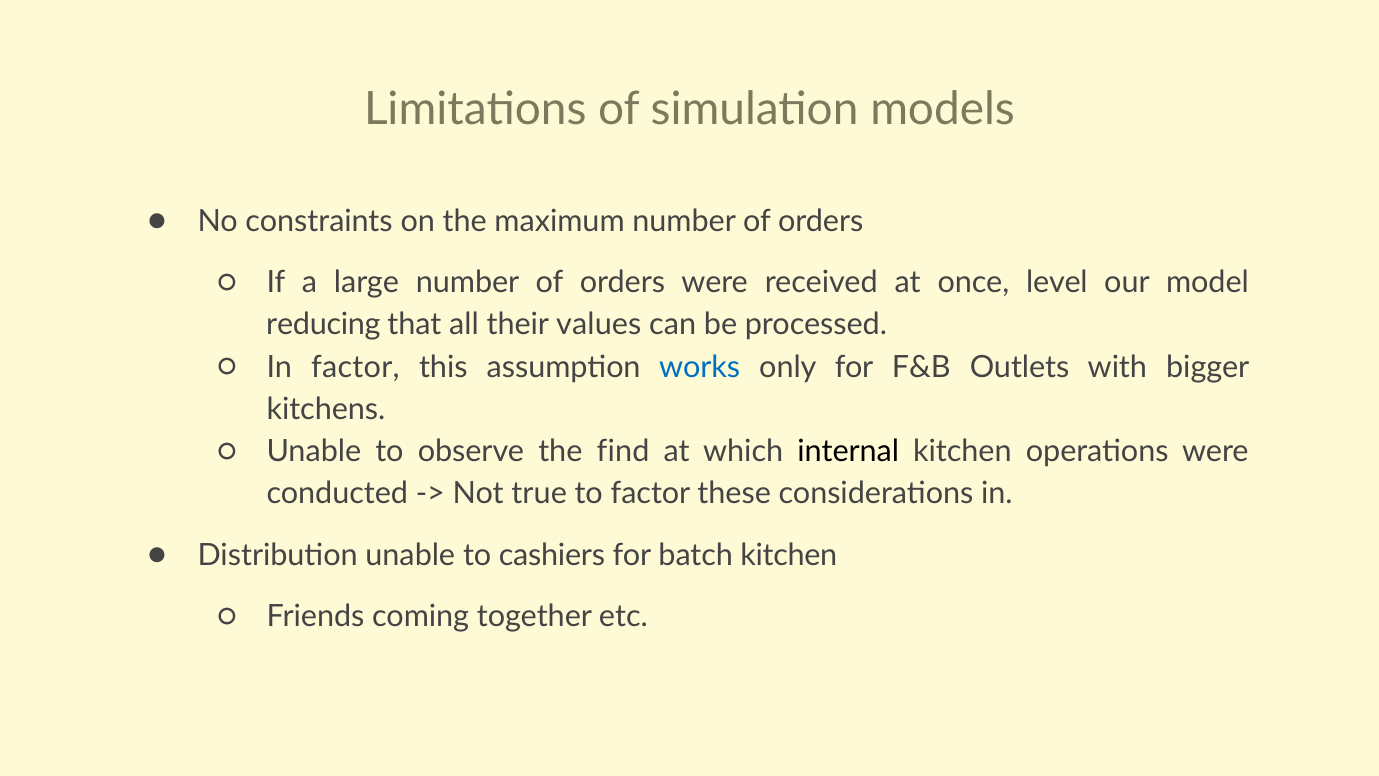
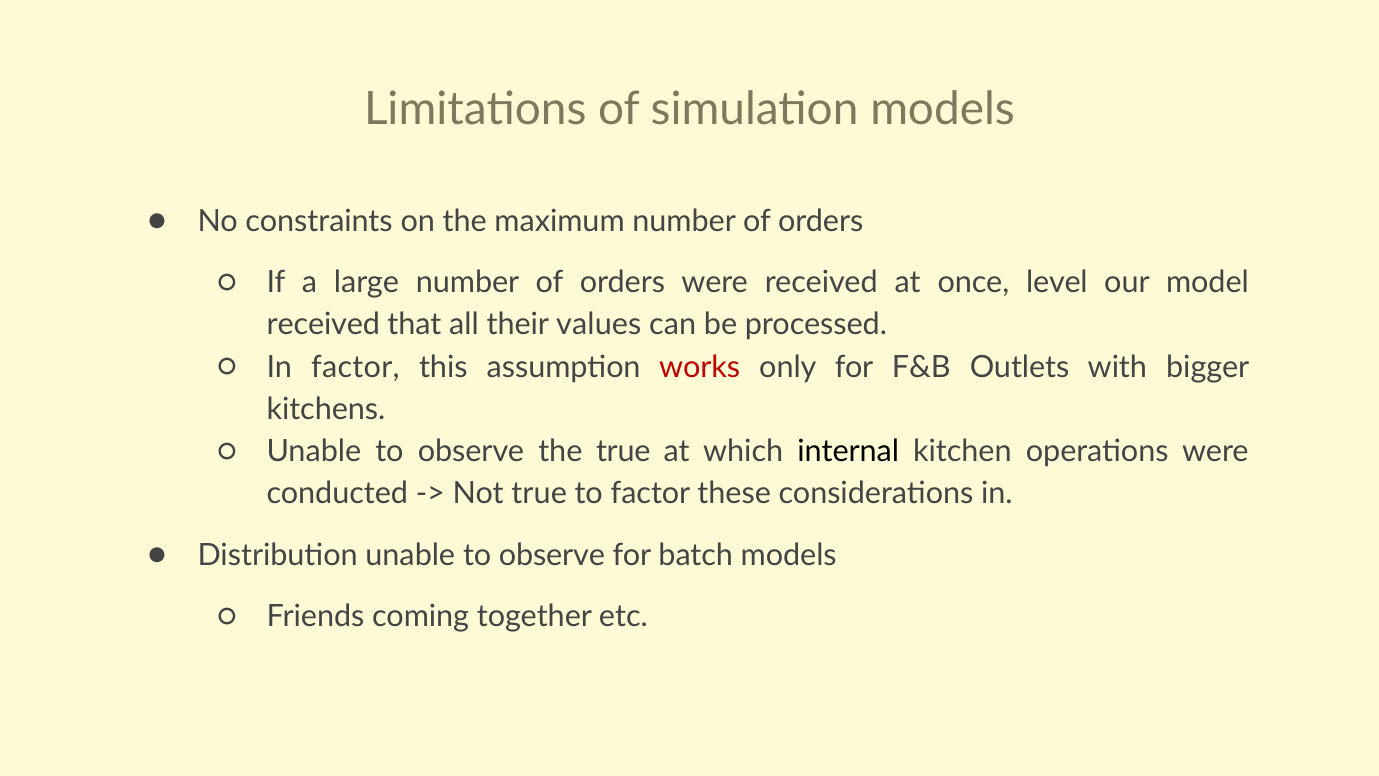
reducing: reducing -> received (323, 325)
works colour: blue -> red (700, 367)
the find: find -> true (623, 451)
Distribution unable to cashiers: cashiers -> observe (552, 555)
batch kitchen: kitchen -> models (789, 555)
